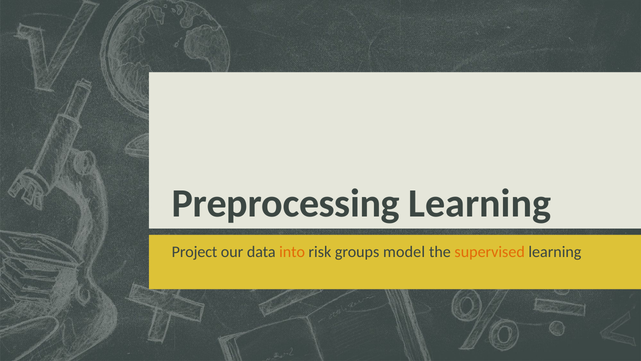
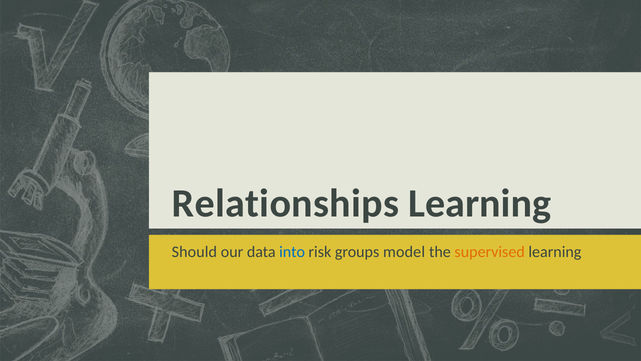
Preprocessing: Preprocessing -> Relationships (285, 203)
Project: Project -> Should (194, 252)
into colour: orange -> blue (292, 252)
